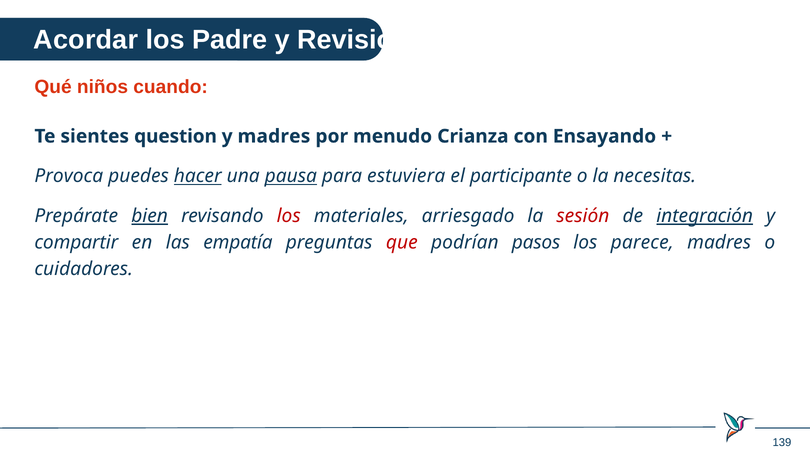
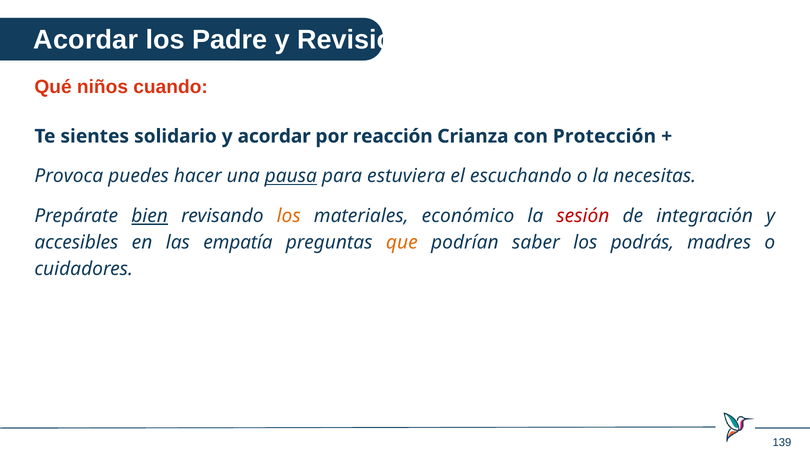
question: question -> solidario (175, 136)
y madres: madres -> acordar (274, 136)
menudo: menudo -> reacción (393, 136)
Ensayando: Ensayando -> Protección (604, 136)
hacer underline: present -> none (198, 176)
participante: participante -> escuchando (521, 176)
los colour: red -> orange (289, 216)
arriesgado: arriesgado -> económico (468, 216)
integración underline: present -> none (705, 216)
compartir: compartir -> accesibles (76, 242)
que colour: red -> orange (402, 242)
pasos: pasos -> saber (536, 242)
parece: parece -> podrás (642, 242)
